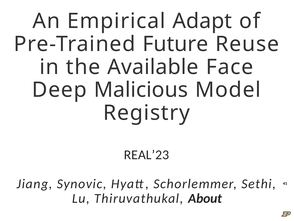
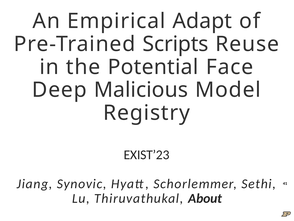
Future: Future -> Scripts (176, 44)
Available: Available -> Potential (153, 67)
REAL’23: REAL’23 -> EXIST’23 (147, 154)
